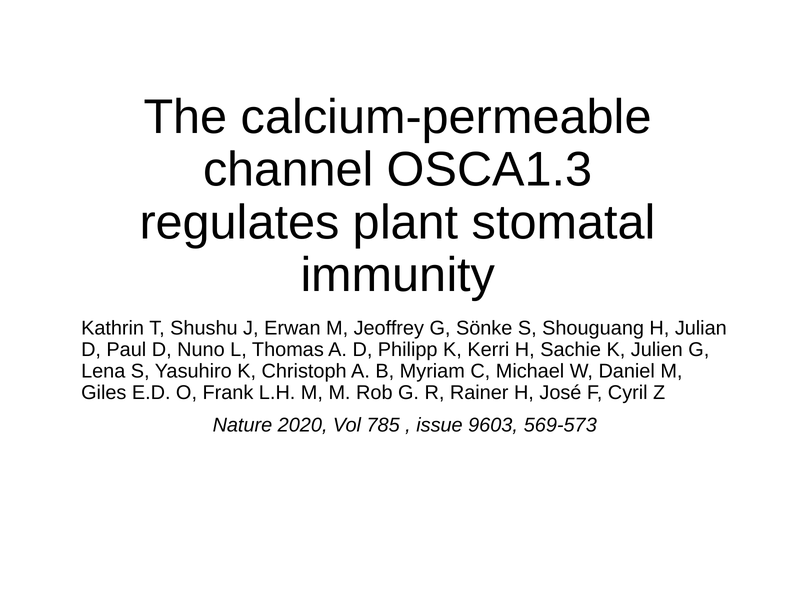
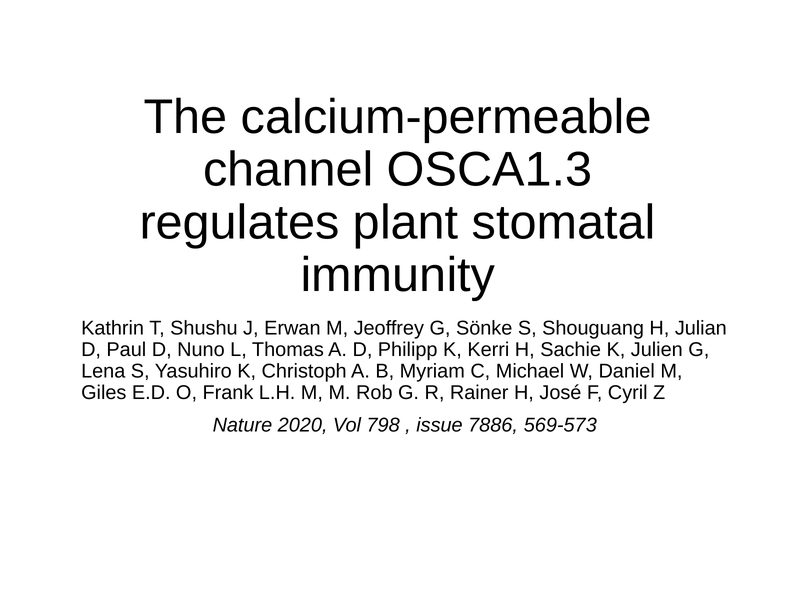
785: 785 -> 798 (383, 425)
9603: 9603 -> 7886 (493, 425)
